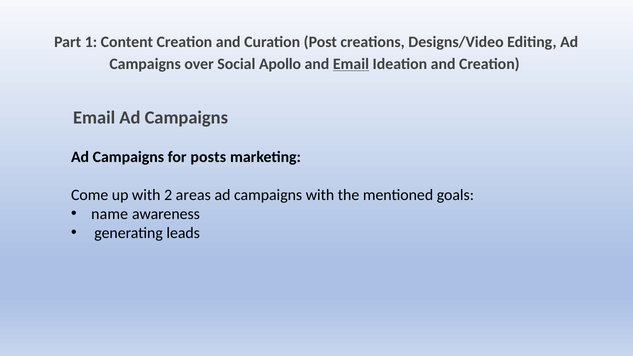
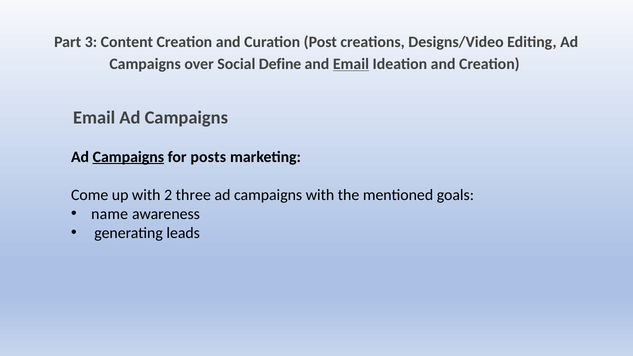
1: 1 -> 3 (91, 42)
Apollo: Apollo -> Define (280, 64)
Campaigns underline: none -> present (128, 157)
areas: areas -> three (193, 195)
